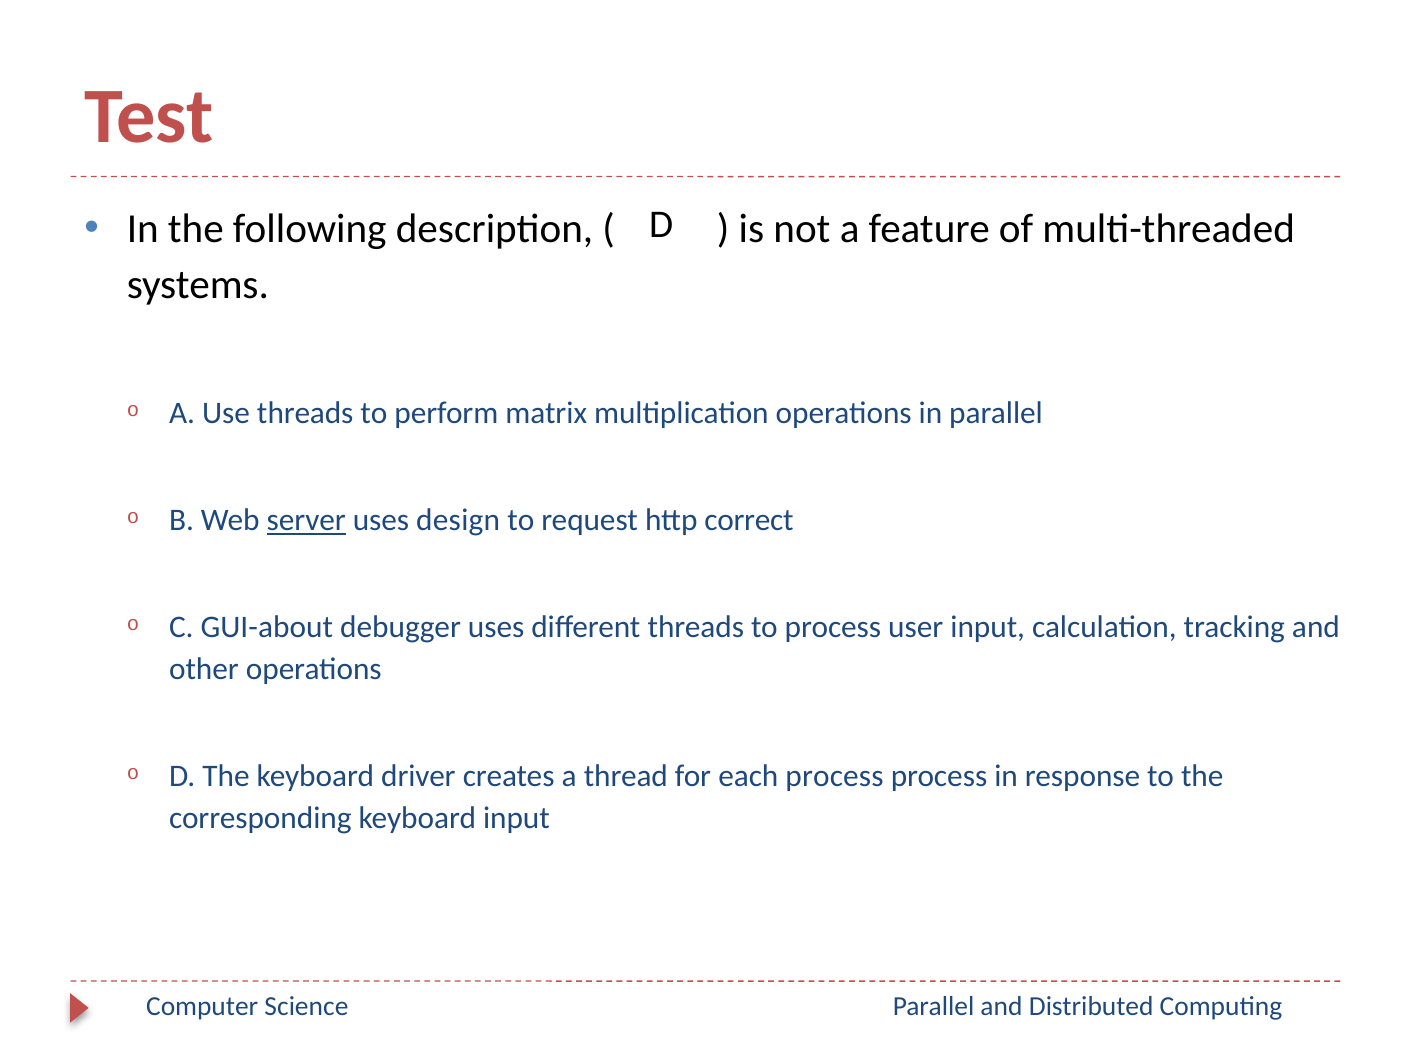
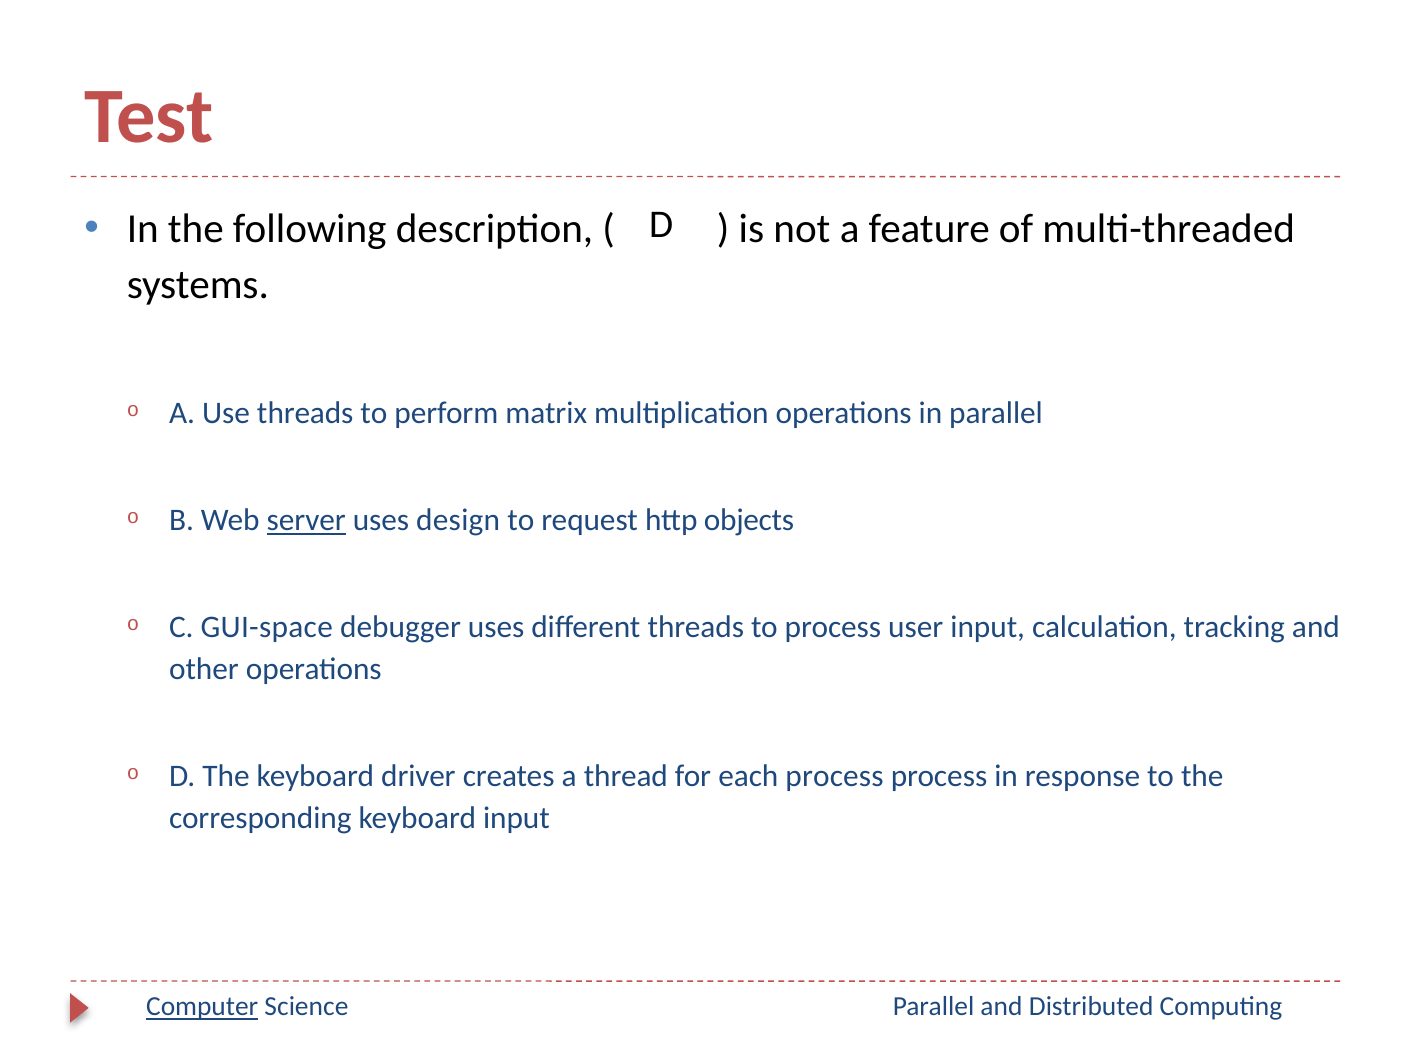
correct: correct -> objects (749, 520)
GUI-about: GUI-about -> GUI-space (267, 627)
Computer underline: none -> present (202, 1006)
